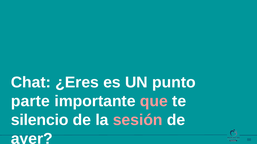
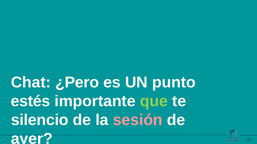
¿Eres: ¿Eres -> ¿Pero (77, 83)
parte: parte -> estés (31, 102)
que colour: pink -> light green (154, 102)
